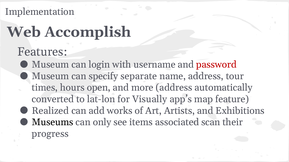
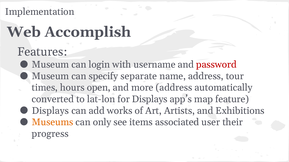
for Visually: Visually -> Displays (150, 99)
Realized: Realized -> Displays (50, 111)
Museums colour: black -> orange (53, 123)
scan: scan -> user (211, 123)
